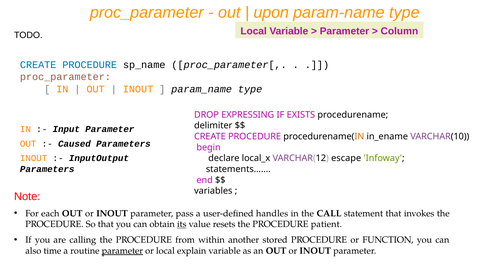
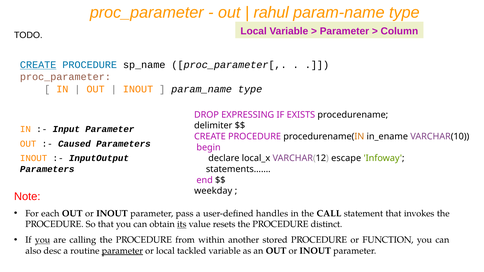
upon: upon -> rahul (271, 13)
CREATE underline: none -> present (38, 65)
variables: variables -> weekday (213, 191)
patient: patient -> distinct (326, 224)
you underline: none -> present (43, 240)
time: time -> desc (52, 251)
explain: explain -> tackled (192, 251)
